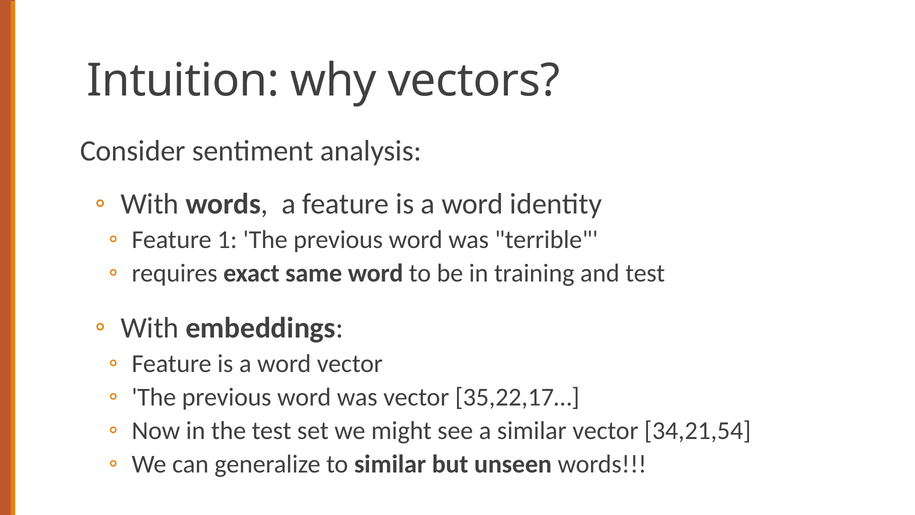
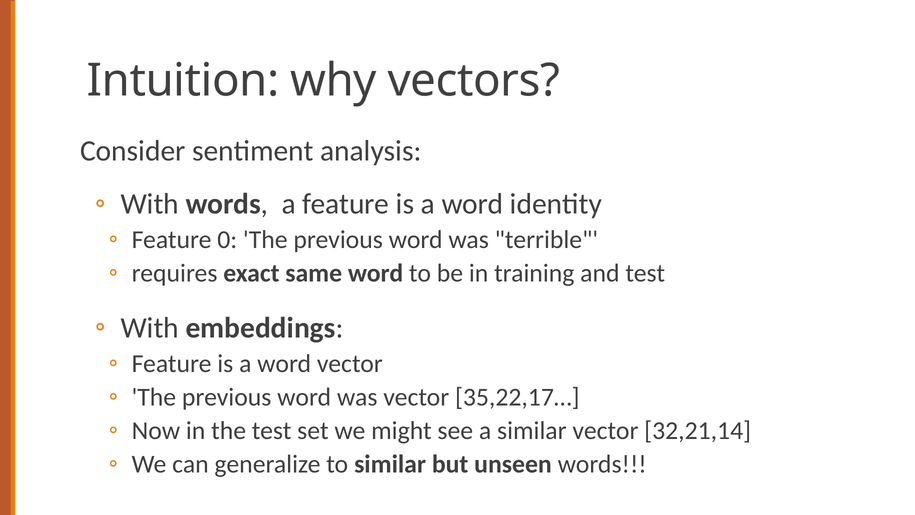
1: 1 -> 0 (227, 240)
34,21,54: 34,21,54 -> 32,21,14 (698, 431)
